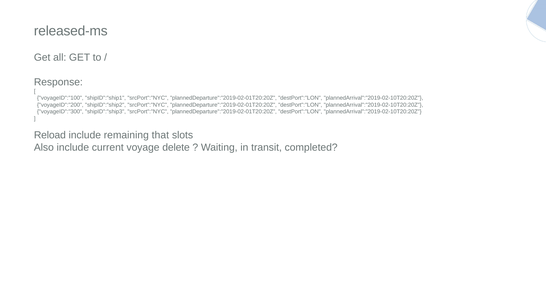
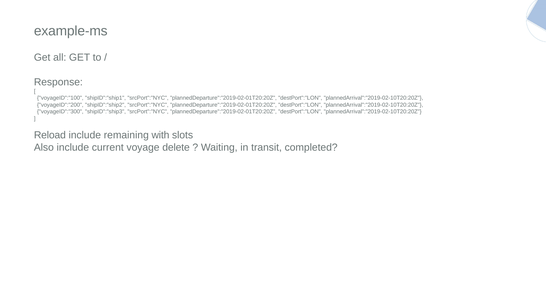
released-ms: released-ms -> example-ms (71, 31)
that: that -> with (160, 135)
